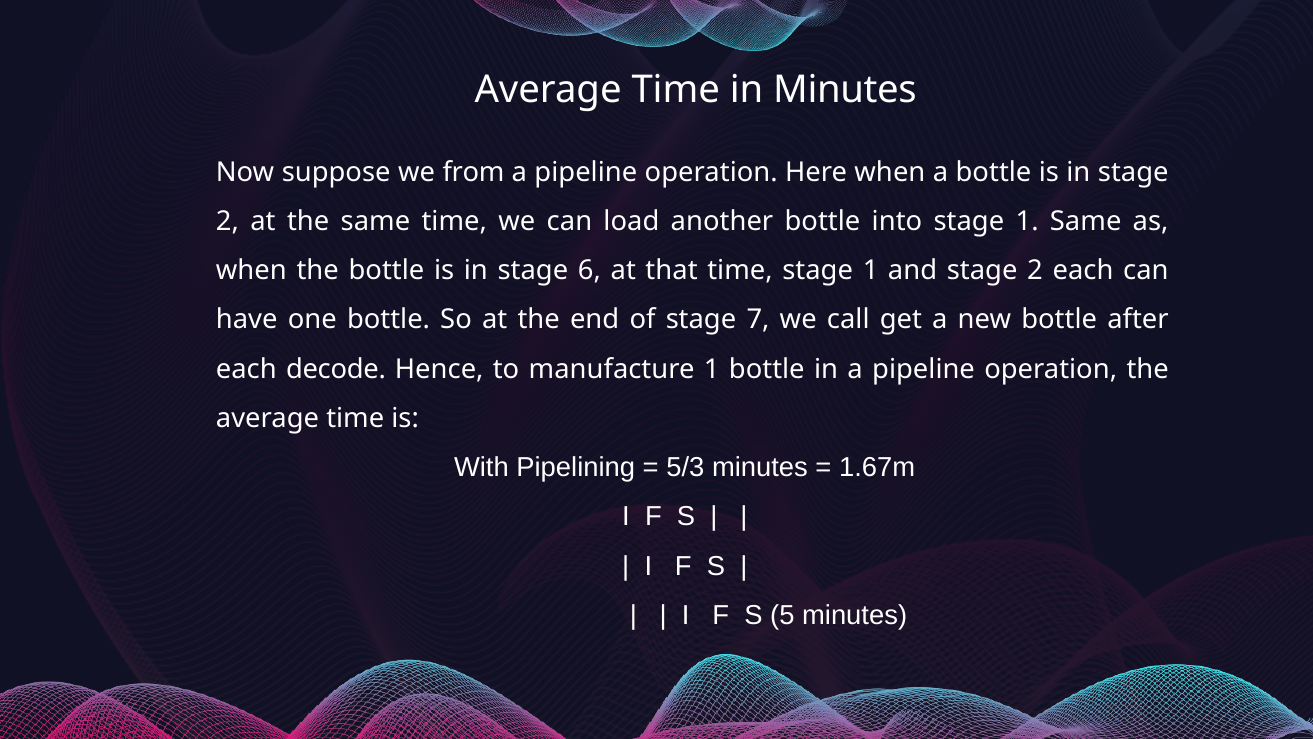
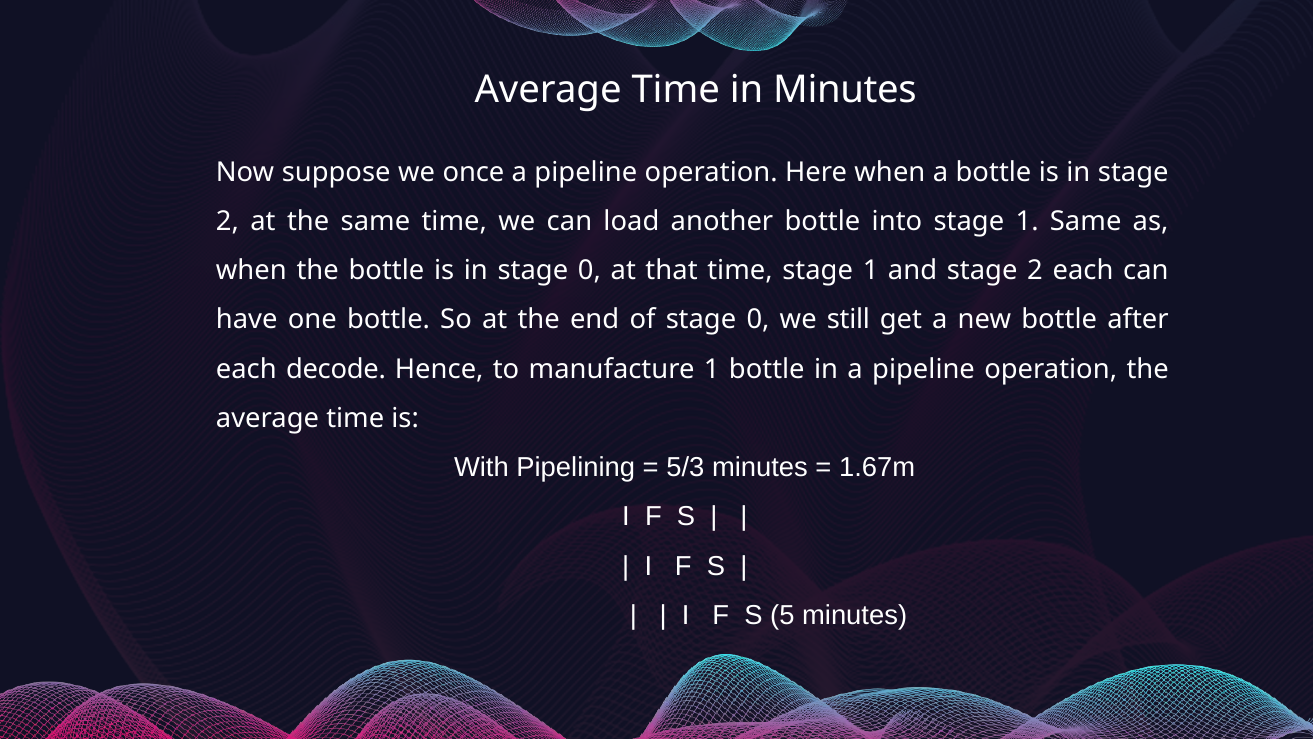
from: from -> once (473, 172)
in stage 6: 6 -> 0 (589, 270)
of stage 7: 7 -> 0 (758, 320)
call: call -> still (848, 320)
